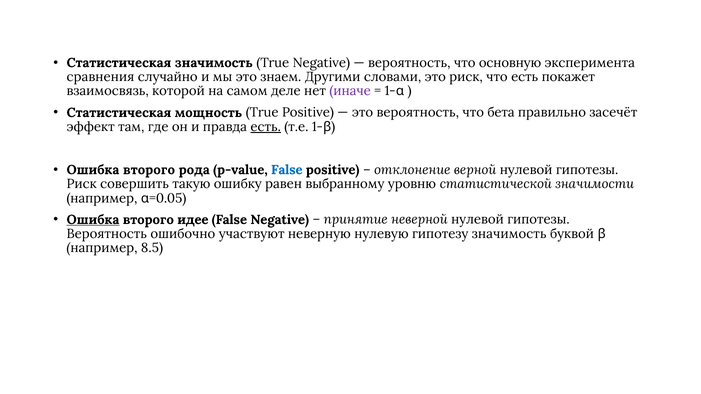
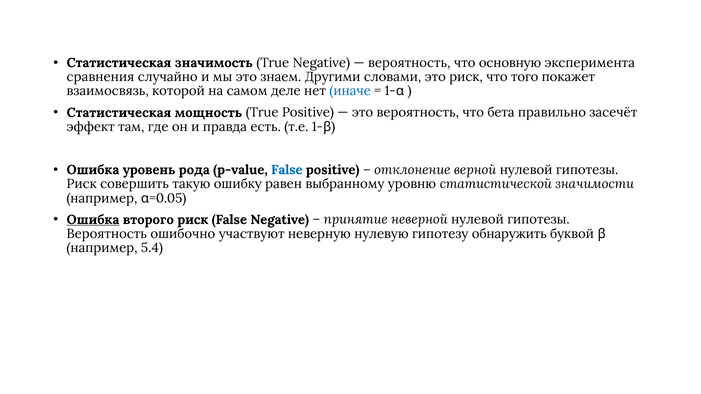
что есть: есть -> того (525, 77)
иначе colour: purple -> blue (350, 91)
есть underline: present -> none (266, 127)
второго: второго -> уровень (149, 170)
второго идее: идее -> риск (193, 220)
гипотезу значимость: значимость -> обнаружить (509, 234)
8.5: 8.5 -> 5.4 (152, 248)
